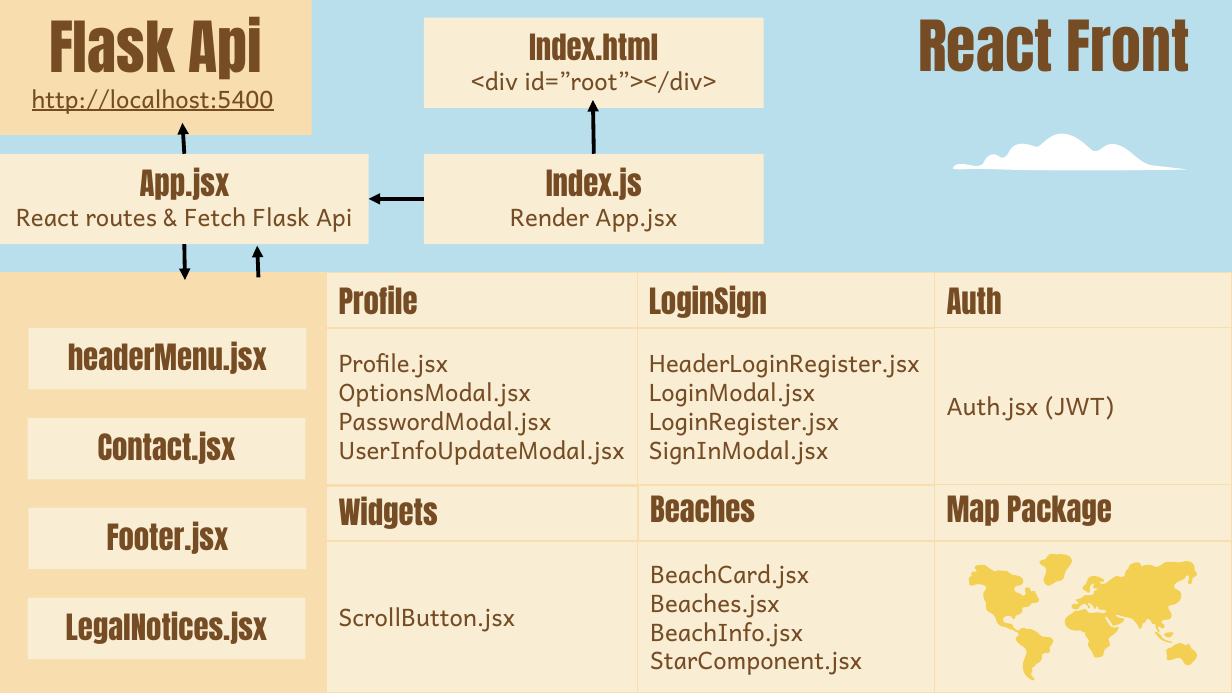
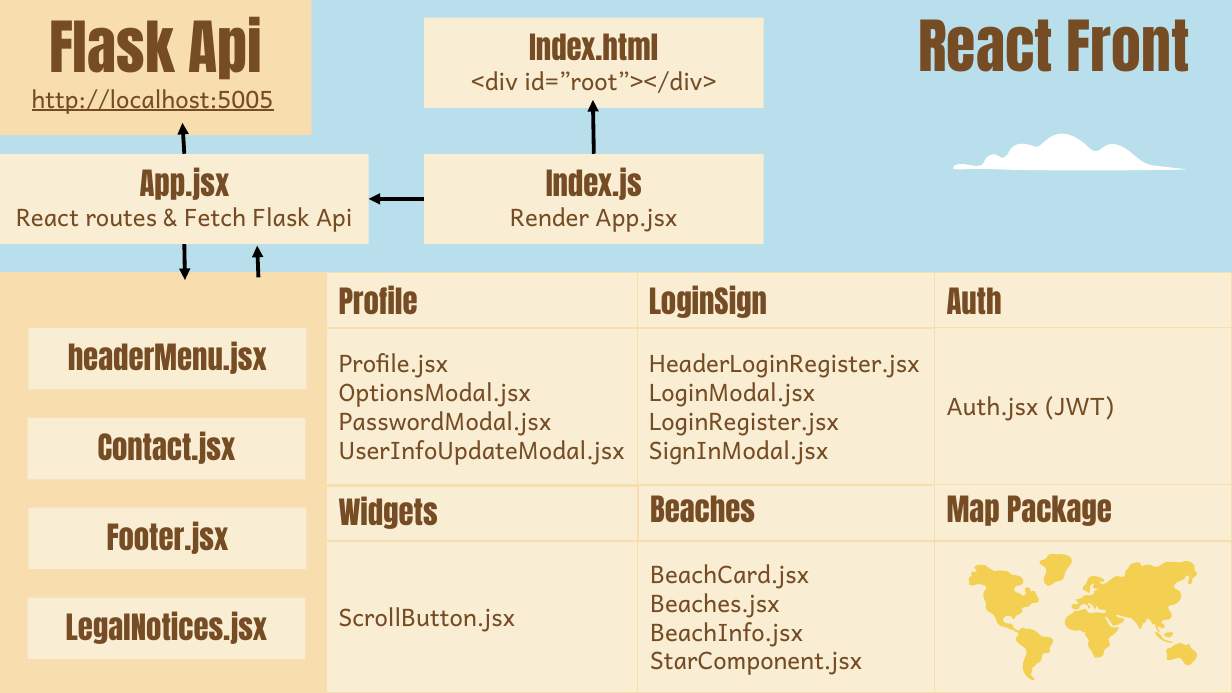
http://localhost:5400: http://localhost:5400 -> http://localhost:5005 (153, 100)
